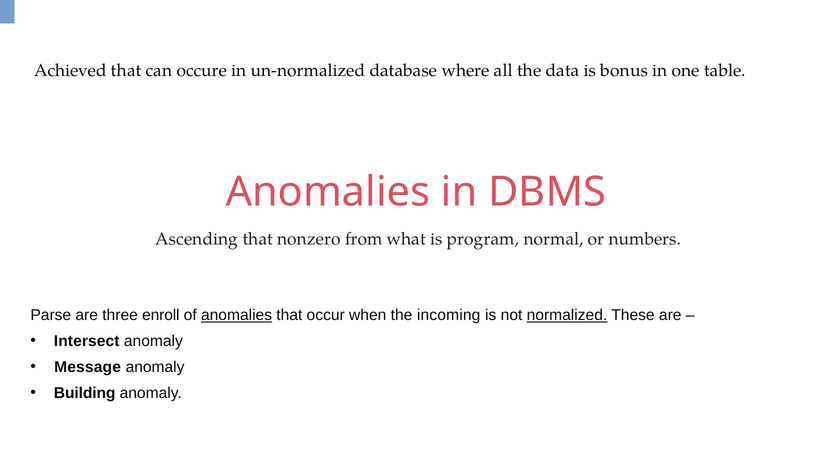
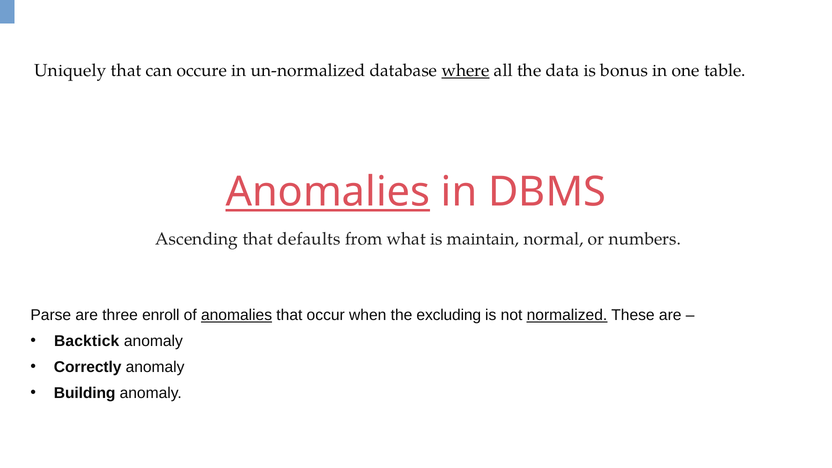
Achieved: Achieved -> Uniquely (70, 71)
where underline: none -> present (466, 71)
Anomalies underline: none -> present (328, 192)
nonzero: nonzero -> defaults (309, 239)
program: program -> maintain (483, 239)
incoming: incoming -> excluding (449, 315)
Intersect: Intersect -> Backtick (87, 341)
Message: Message -> Correctly (88, 367)
